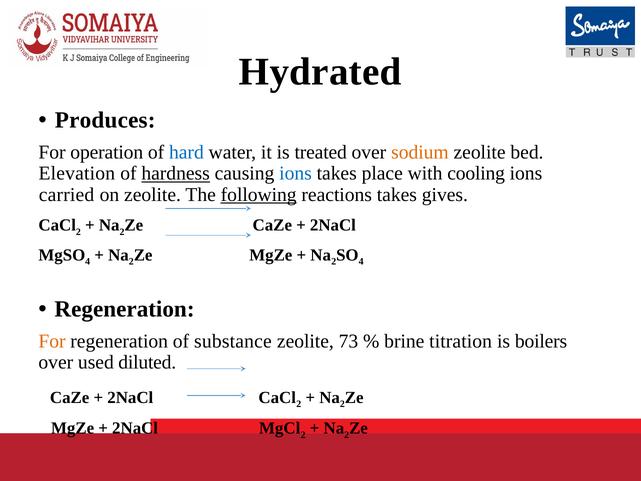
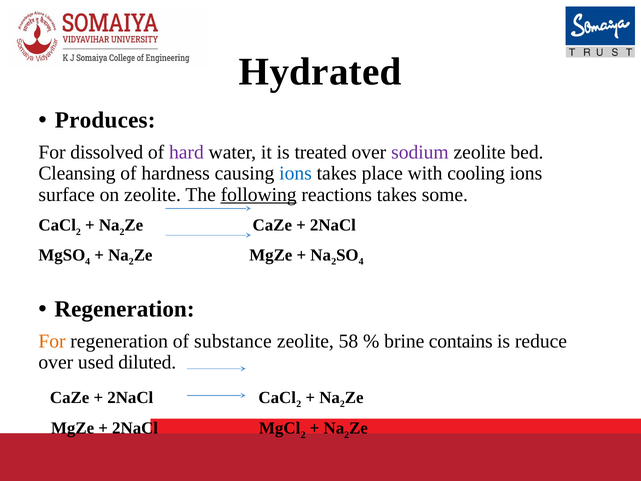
operation: operation -> dissolved (107, 152)
hard colour: blue -> purple (186, 152)
sodium colour: orange -> purple (420, 152)
Elevation: Elevation -> Cleansing (77, 173)
hardness underline: present -> none (176, 173)
carried: carried -> surface (67, 195)
gives: gives -> some (445, 195)
73: 73 -> 58 (349, 341)
titration: titration -> contains (461, 341)
boilers: boilers -> reduce (541, 341)
